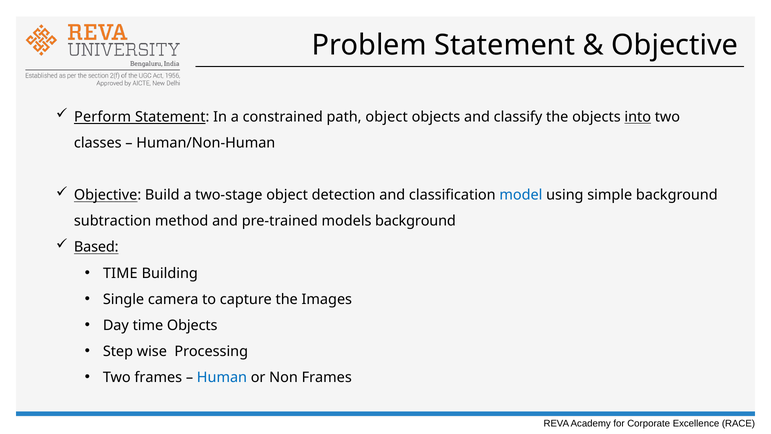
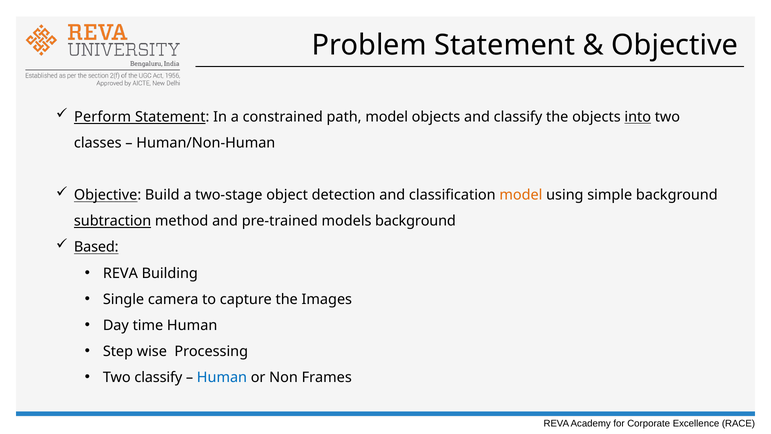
path object: object -> model (387, 117)
model colour: blue -> orange (521, 195)
subtraction underline: none -> present (113, 221)
TIME: TIME -> REVA (120, 273)
time Objects: Objects -> Human (192, 325)
Two frames: frames -> classify (158, 377)
